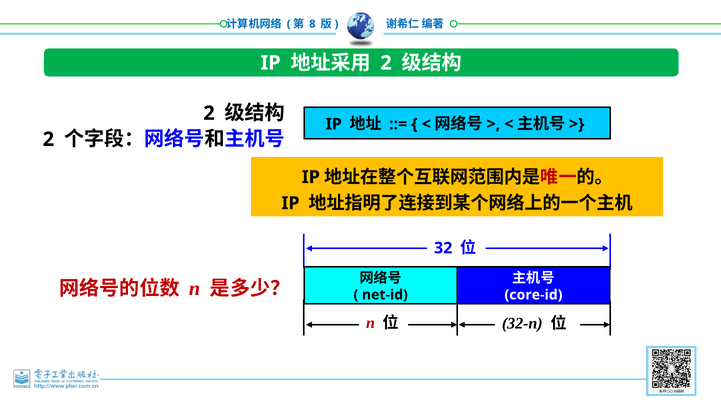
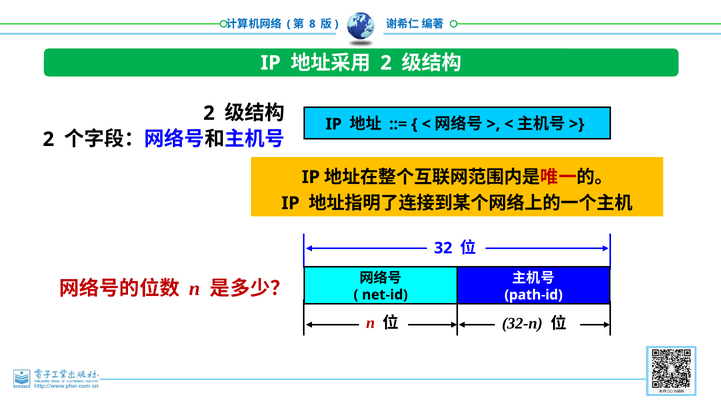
core-id: core-id -> path-id (534, 295)
